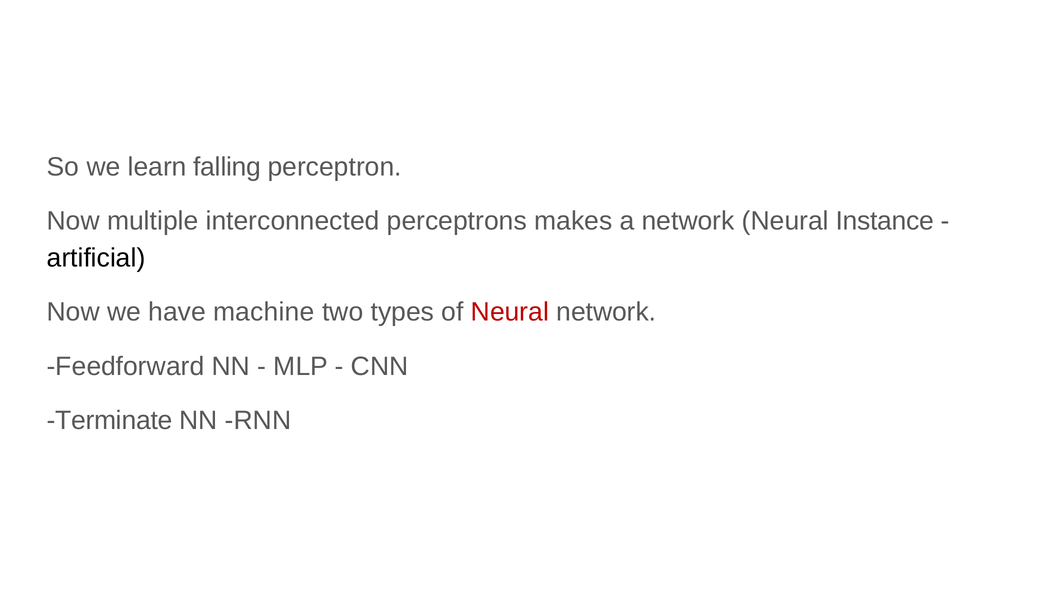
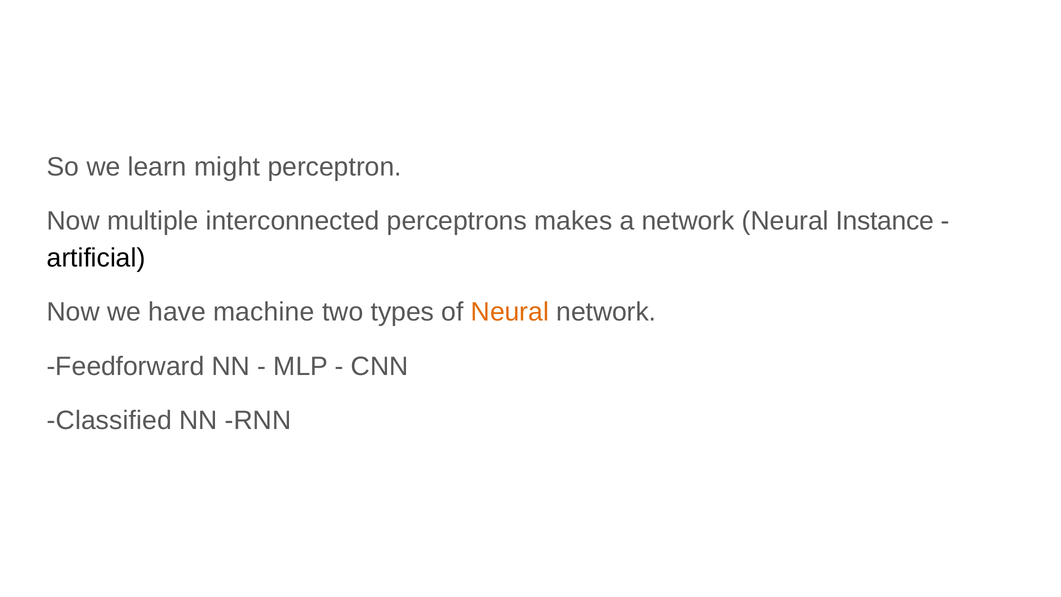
falling: falling -> might (227, 167)
Neural colour: red -> orange (510, 312)
Terminate: Terminate -> Classified (109, 420)
